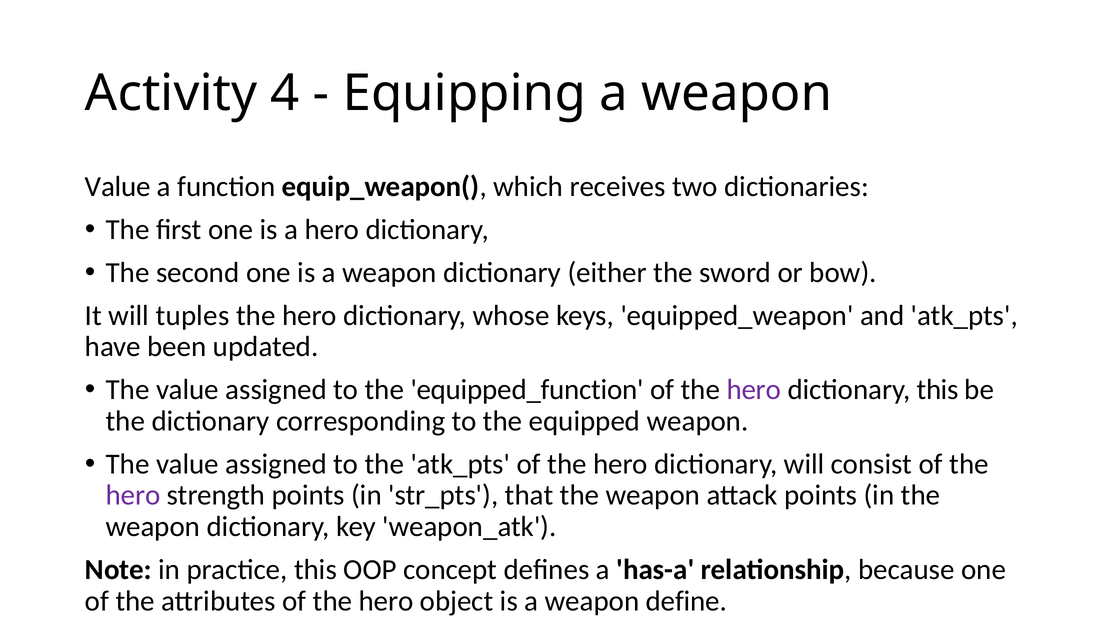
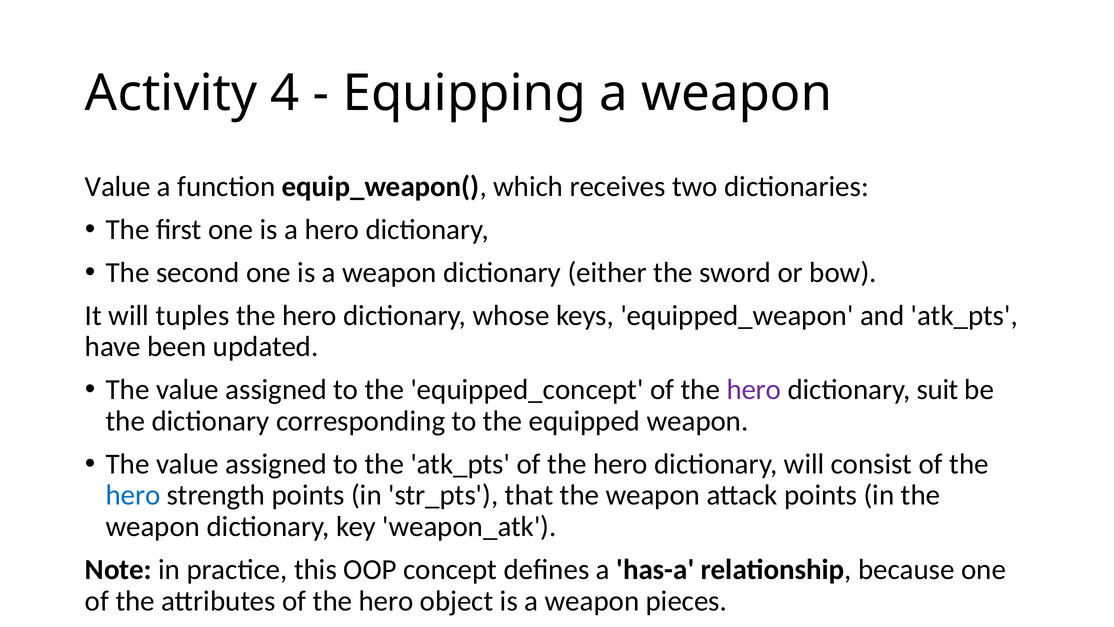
equipped_function: equipped_function -> equipped_concept (527, 389)
dictionary this: this -> suit (938, 389)
hero colour: purple -> blue (133, 495)
define: define -> pieces (686, 601)
